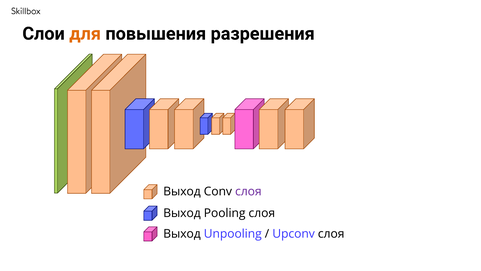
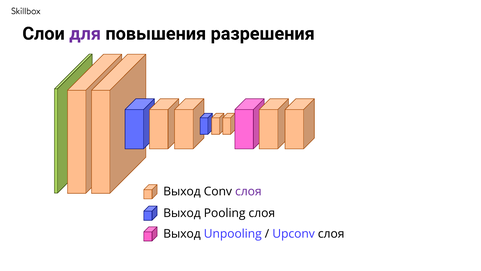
для colour: orange -> purple (85, 34)
